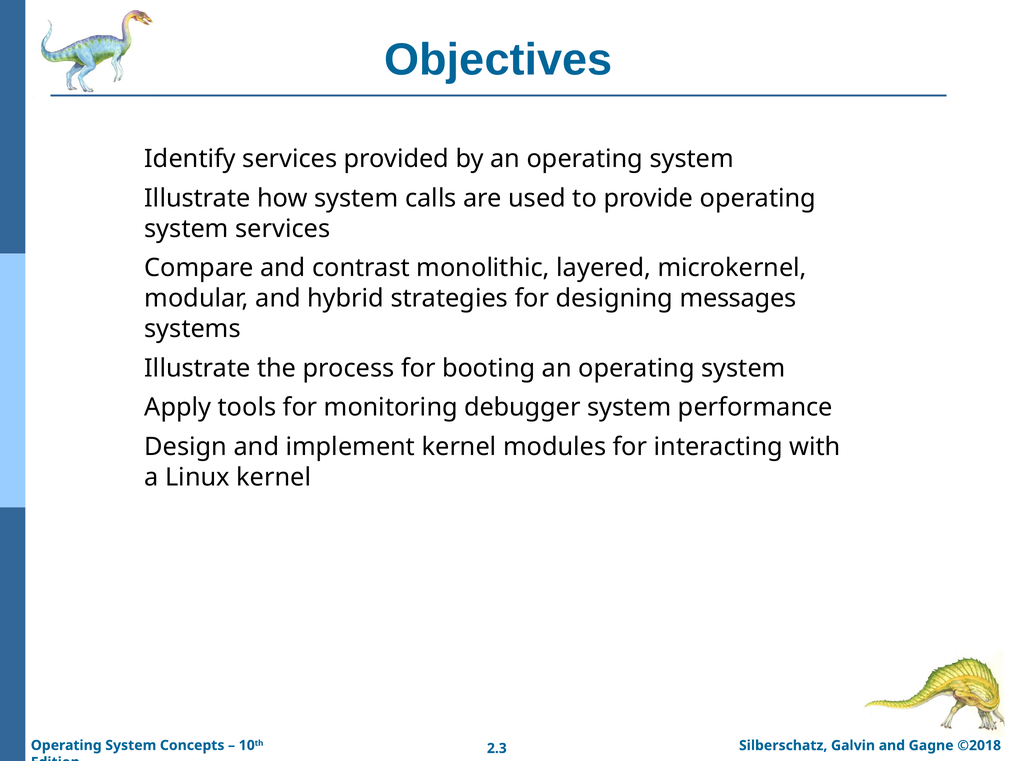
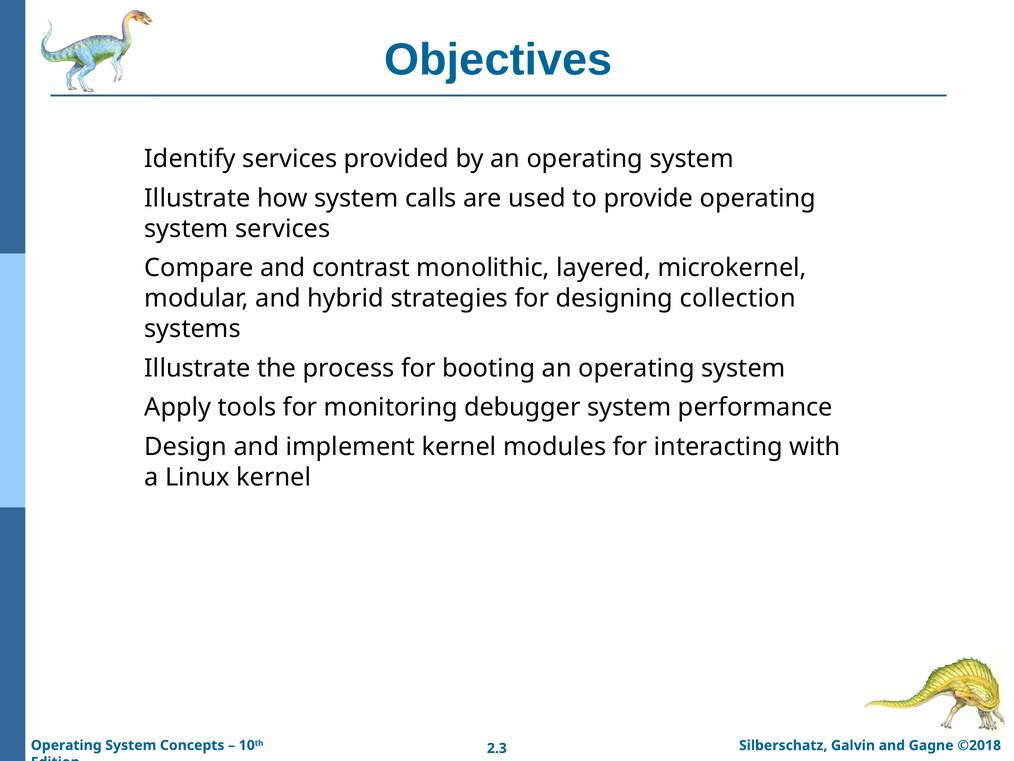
messages: messages -> collection (738, 298)
